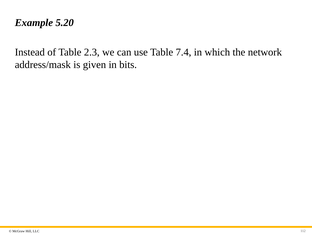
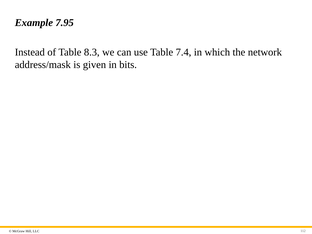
5.20: 5.20 -> 7.95 (65, 23)
2.3: 2.3 -> 8.3 (92, 52)
